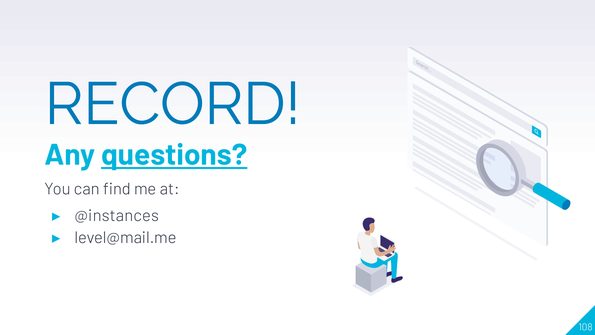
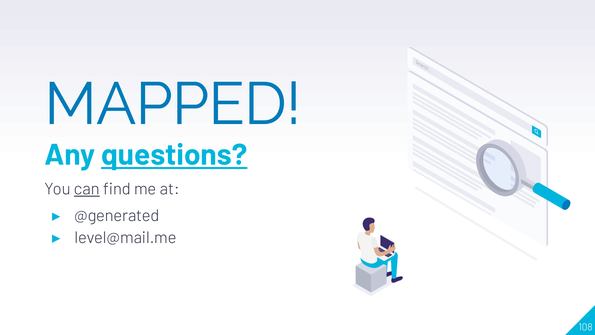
RECORD: RECORD -> MAPPED (173, 104)
can underline: none -> present (87, 189)
@instances: @instances -> @generated (117, 216)
